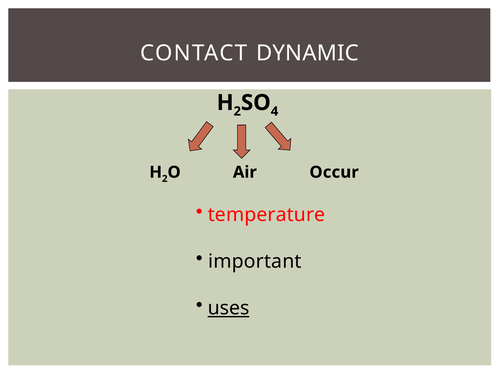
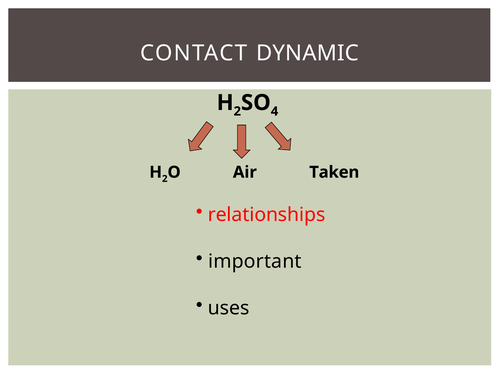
Occur: Occur -> Taken (334, 172)
temperature: temperature -> relationships (267, 215)
uses underline: present -> none (229, 308)
